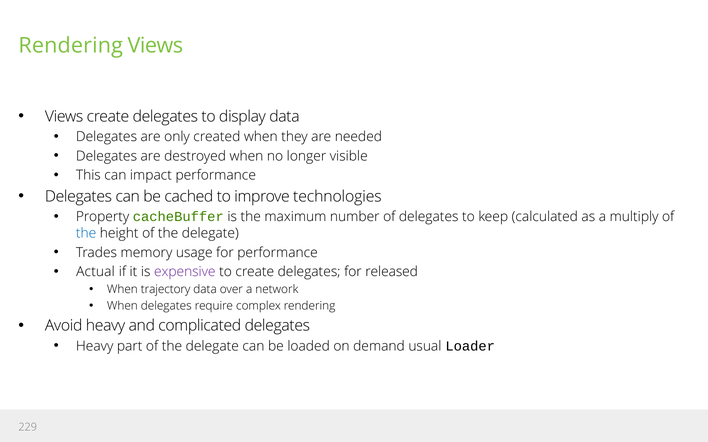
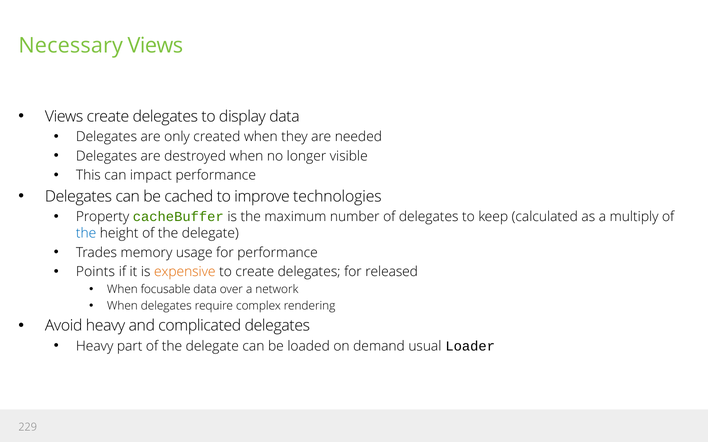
Rendering: Rendering -> Necessary (71, 46)
Actual: Actual -> Points (95, 272)
expensive colour: purple -> orange (185, 272)
trajectory: trajectory -> focusable (166, 290)
